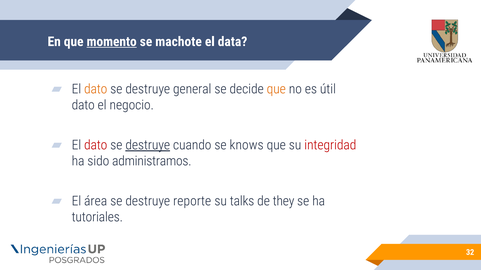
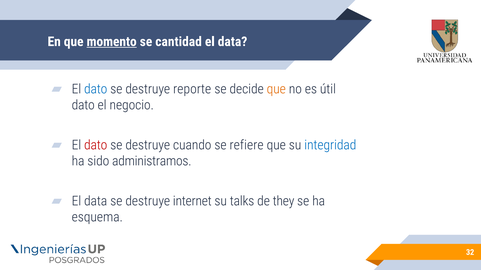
machote: machote -> cantidad (179, 42)
dato colour: orange -> blue (96, 89)
general: general -> reporte (192, 89)
destruye underline: present -> none (148, 145)
knows: knows -> refiere (247, 145)
integridad colour: red -> blue (330, 145)
área: área -> data (96, 202)
reporte: reporte -> internet (192, 202)
tutoriales: tutoriales -> esquema (97, 218)
